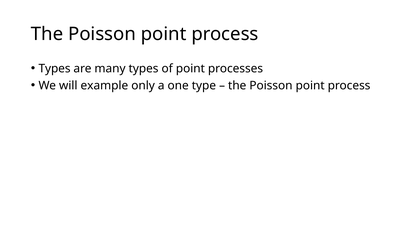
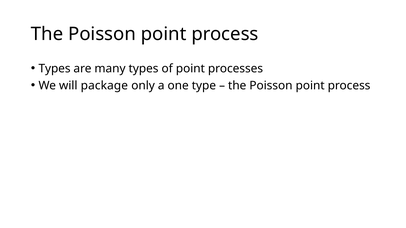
example: example -> package (104, 86)
